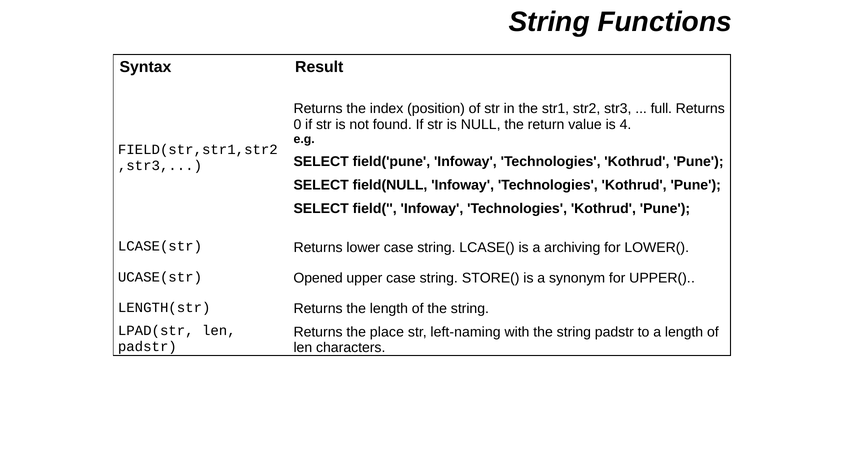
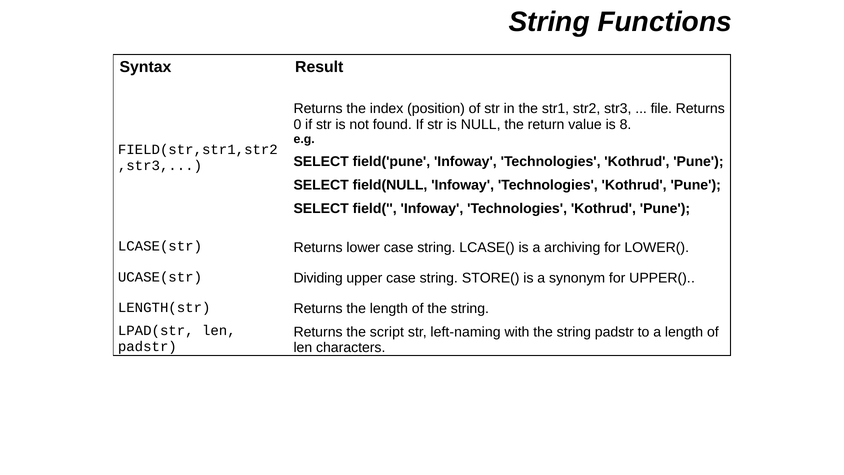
full: full -> file (661, 109)
4: 4 -> 8 (626, 124)
Opened: Opened -> Dividing (318, 278)
place: place -> script (387, 332)
